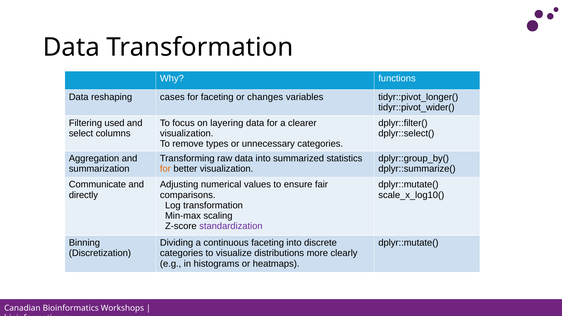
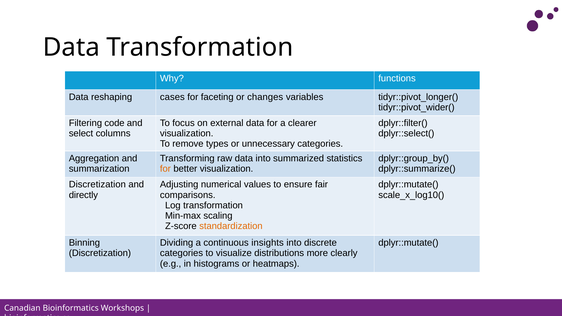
used: used -> code (114, 123)
layering: layering -> external (227, 123)
Communicate: Communicate -> Discretization (97, 185)
standardization colour: purple -> orange (231, 226)
continuous faceting: faceting -> insights (268, 243)
